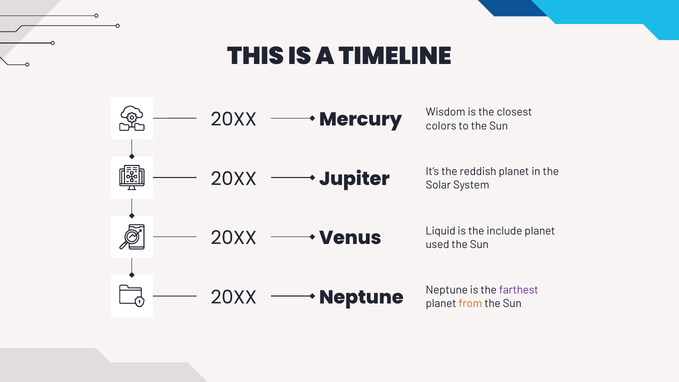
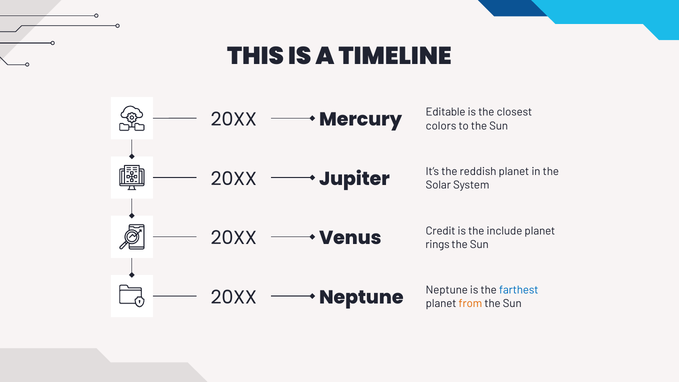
Wisdom: Wisdom -> Editable (446, 112)
Liquid: Liquid -> Credit (441, 231)
used: used -> rings (438, 244)
farthest colour: purple -> blue (519, 290)
